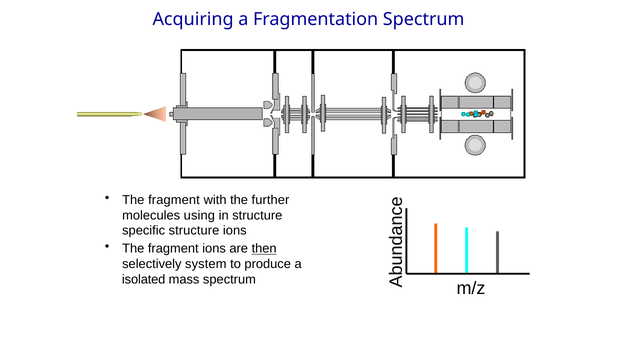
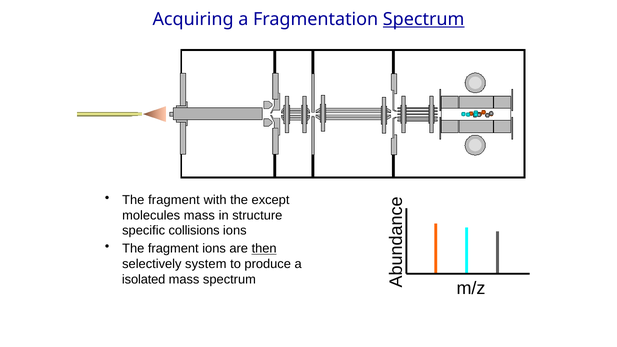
Spectrum underline: none -> present (424, 19)
further: further -> except (271, 200)
molecules using: using -> mass (199, 215)
specific structure: structure -> collisions (194, 231)
